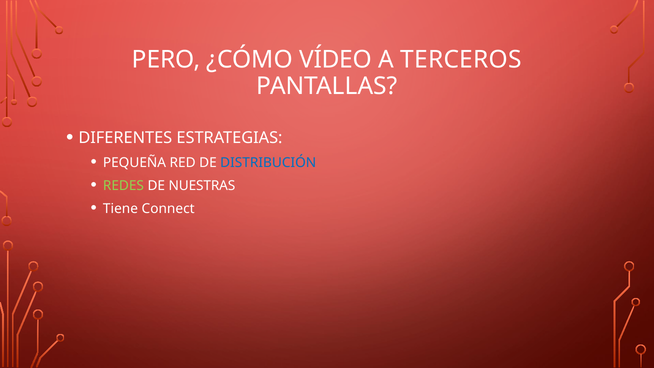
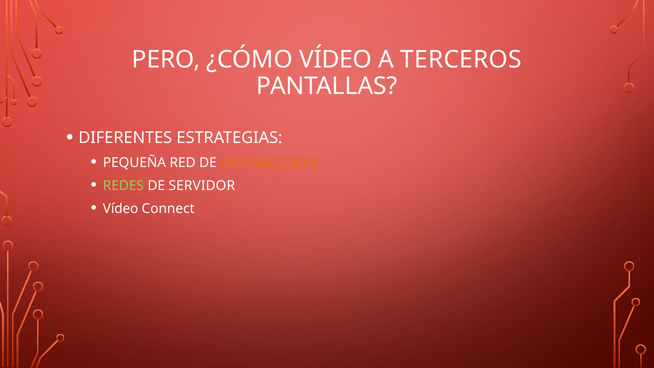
DISTRIBUCIÓN colour: blue -> orange (268, 162)
NUESTRAS: NUESTRAS -> SERVIDOR (202, 185)
Tiene: Tiene -> Vídeo (121, 208)
